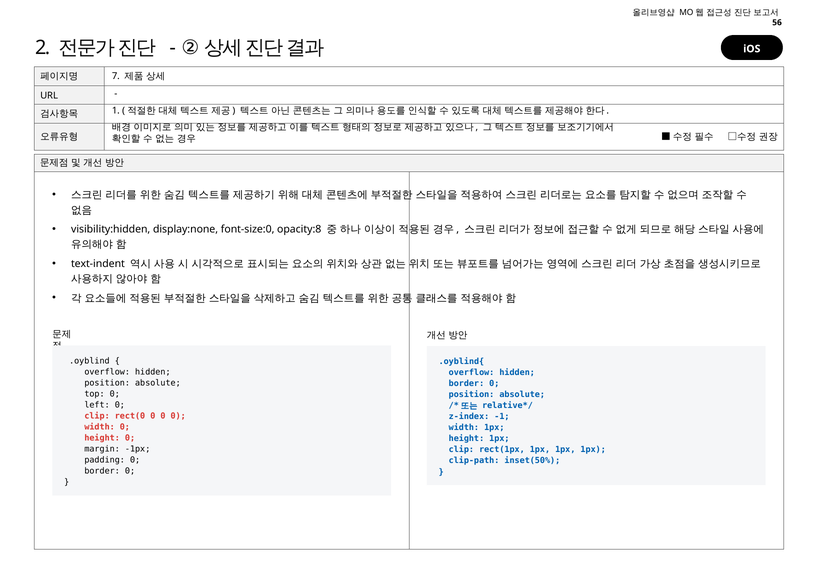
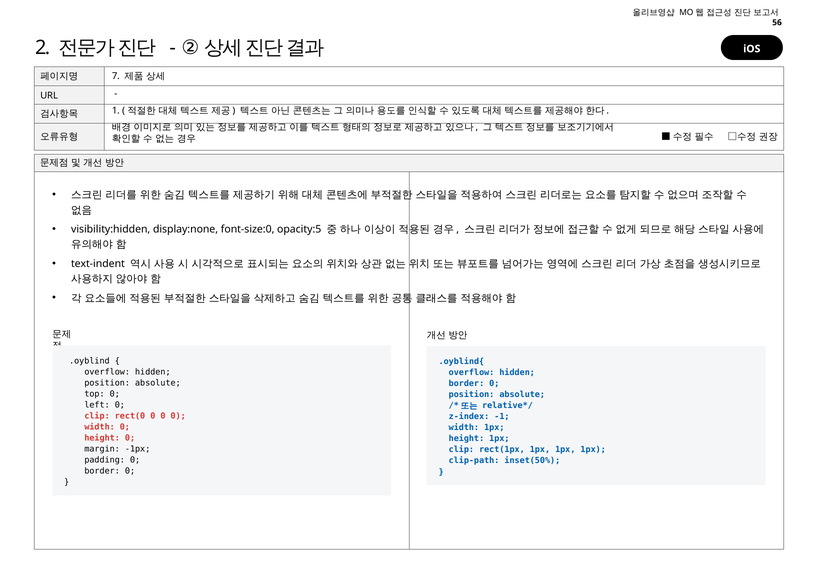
opacity:8: opacity:8 -> opacity:5 (299, 229)
